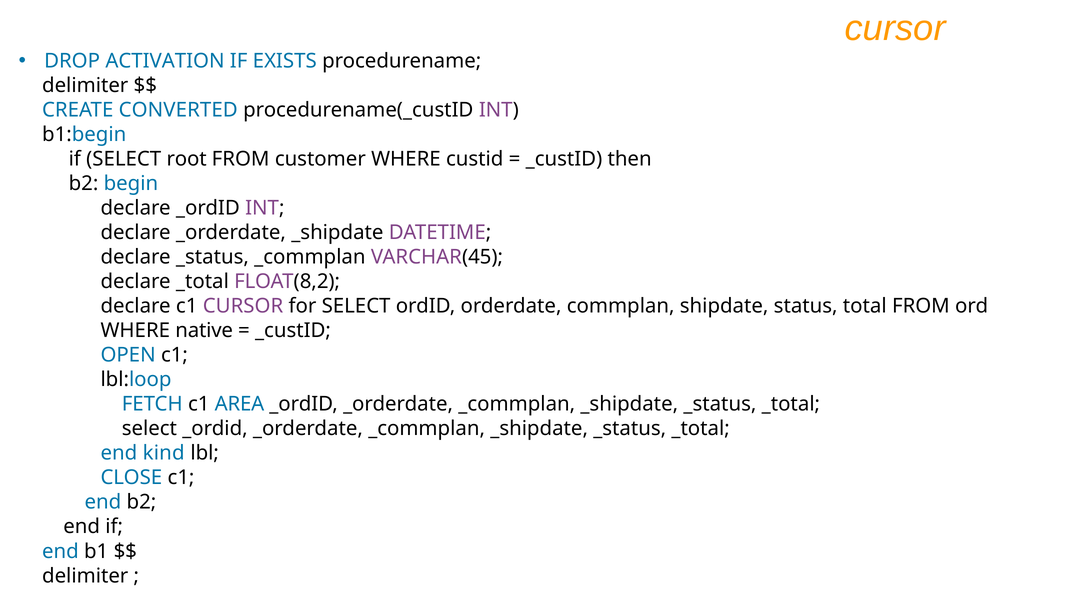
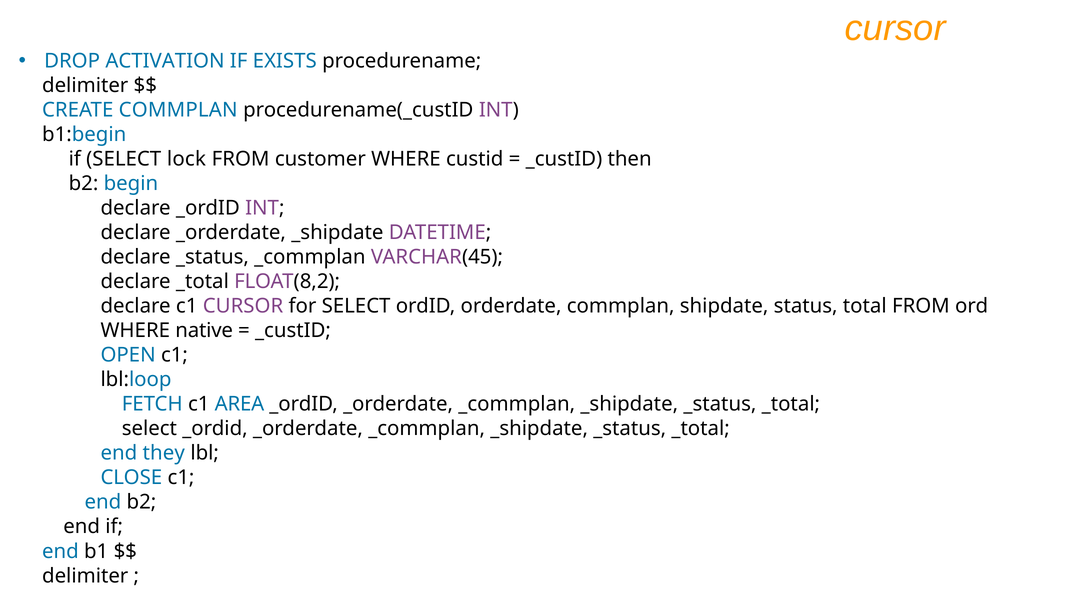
CREATE CONVERTED: CONVERTED -> COMMPLAN (178, 110)
root: root -> lock (186, 159)
kind: kind -> they (164, 453)
